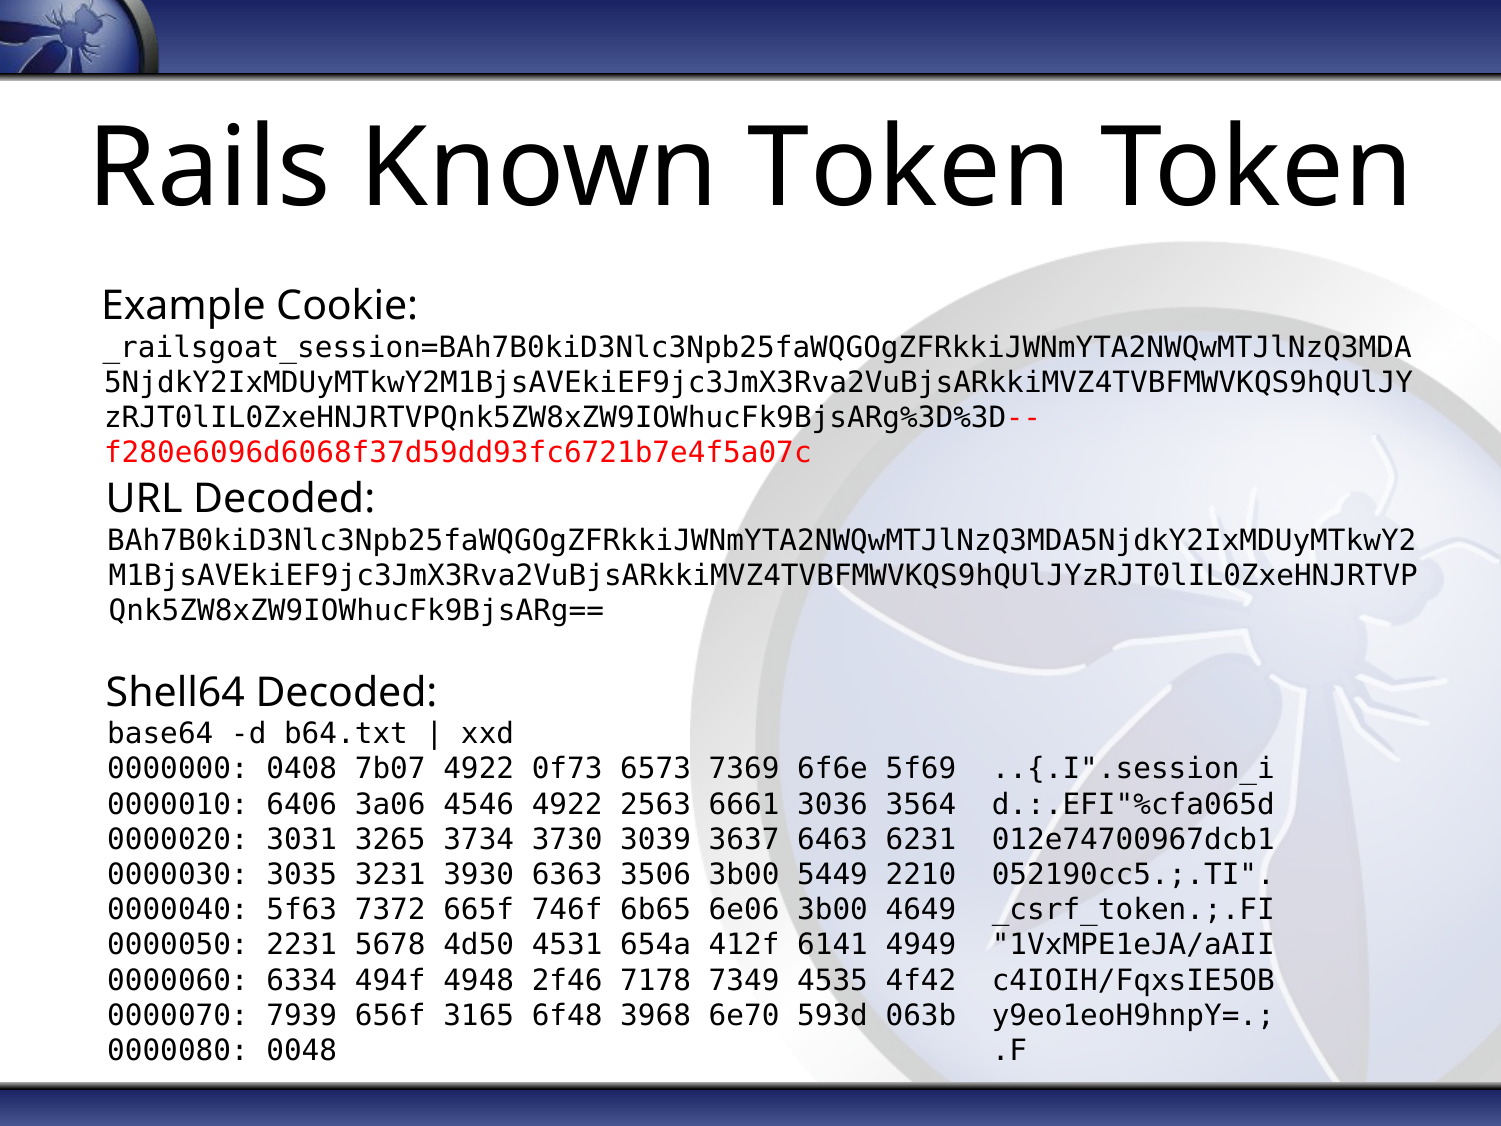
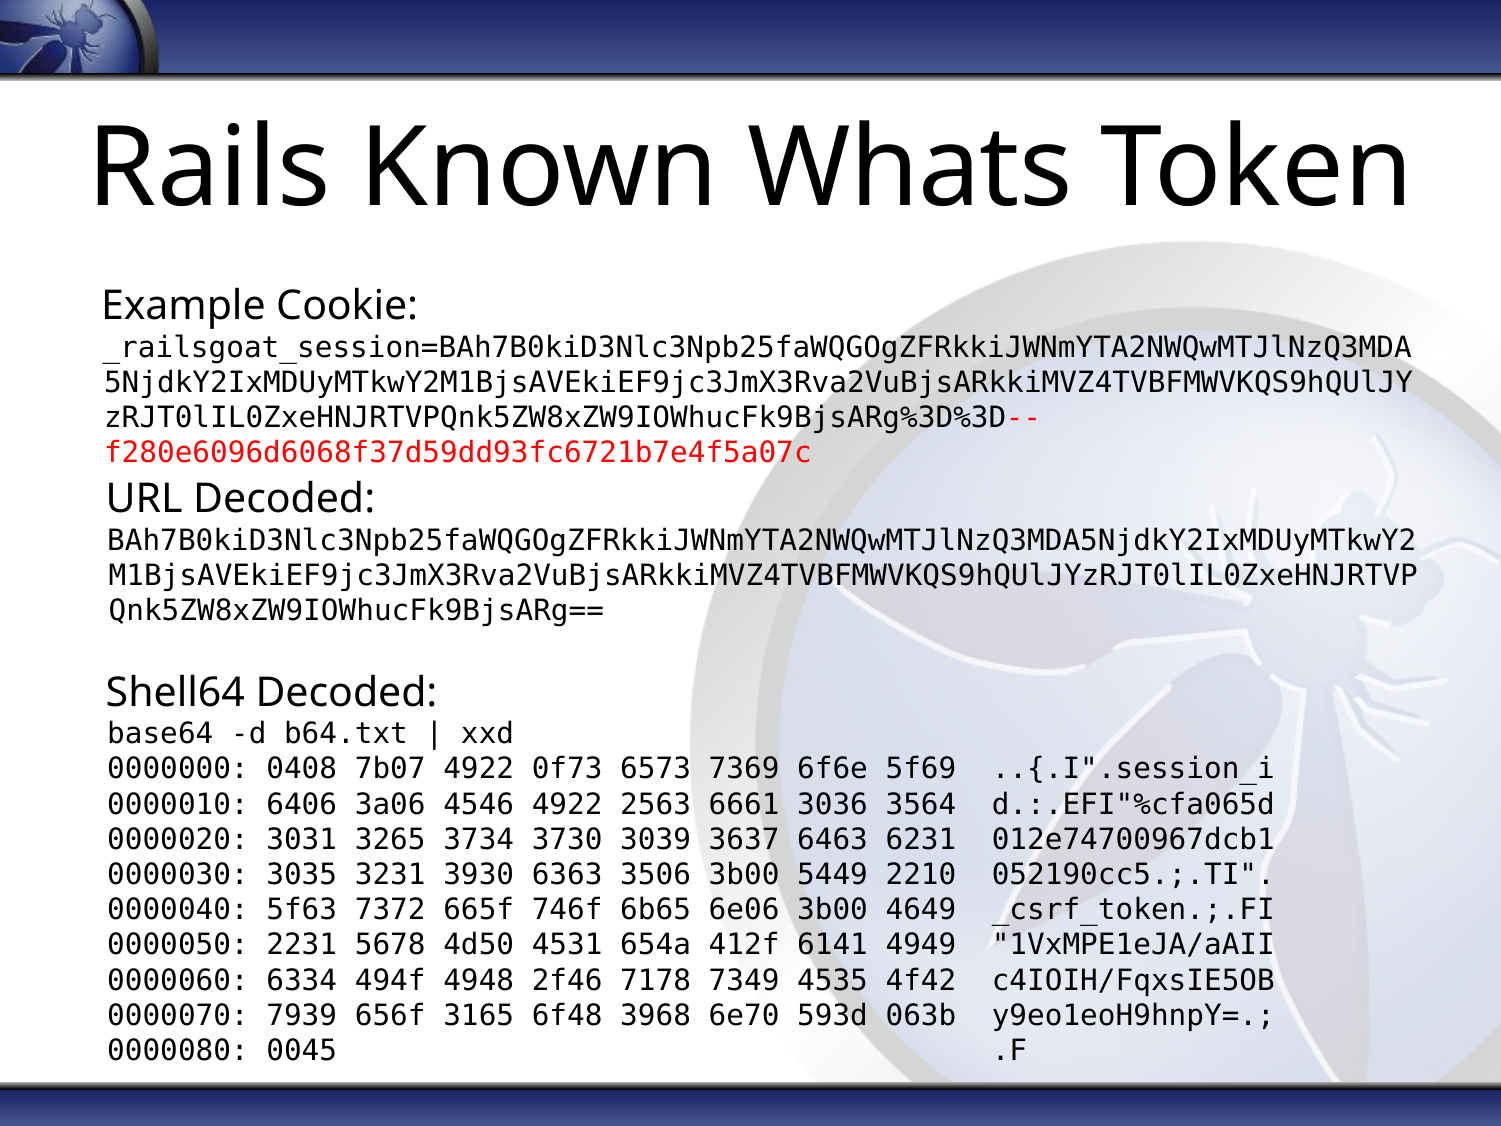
Known Token: Token -> Whats (910, 168)
0048: 0048 -> 0045 (302, 1051)
